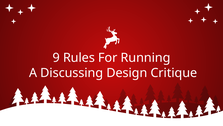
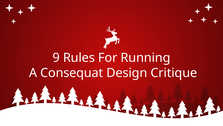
Discussing: Discussing -> Consequat (72, 73)
